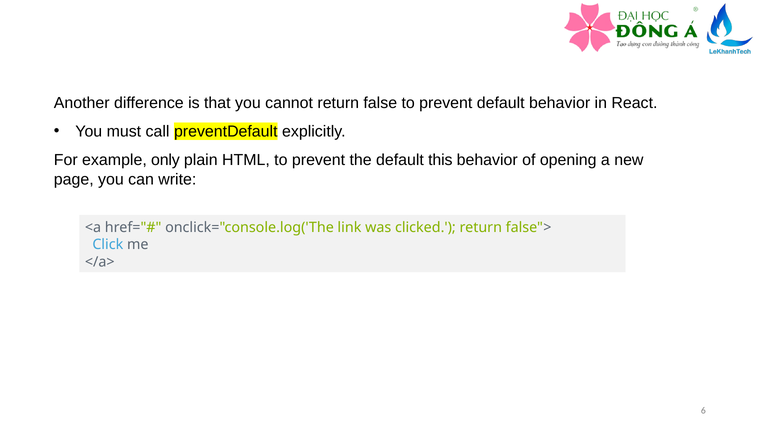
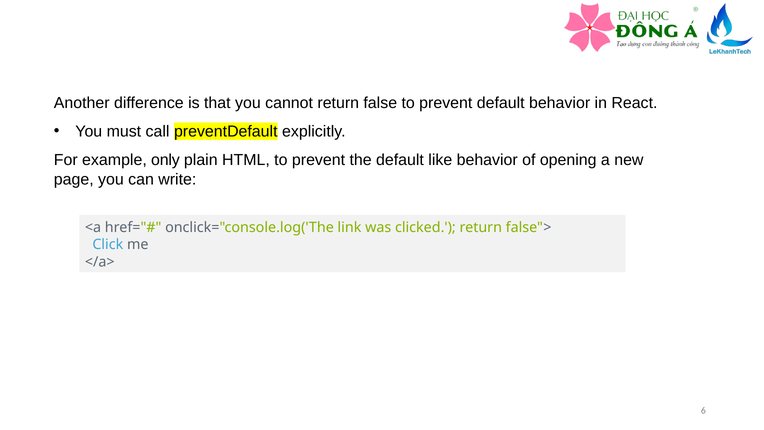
this: this -> like (440, 160)
